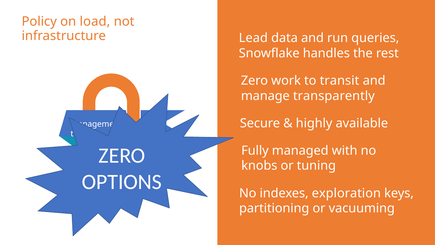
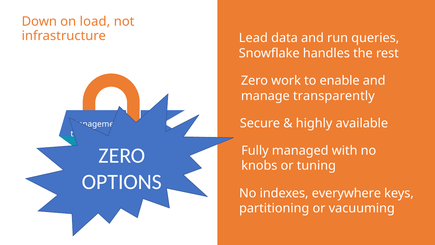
Policy: Policy -> Down (39, 22)
transit: transit -> enable (340, 81)
exploration: exploration -> everywhere (346, 193)
